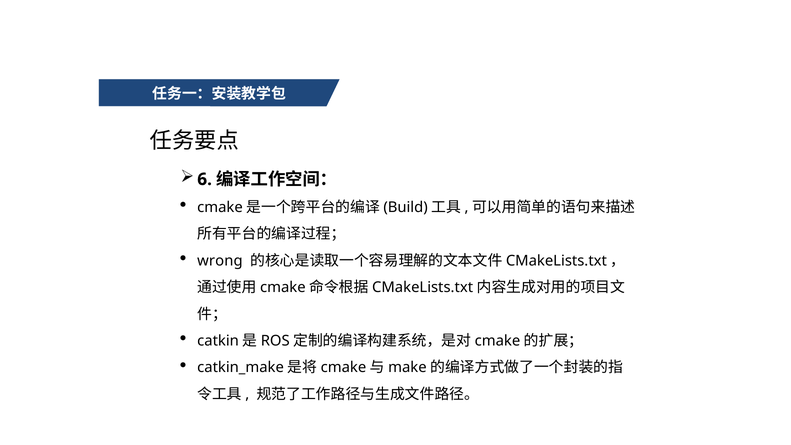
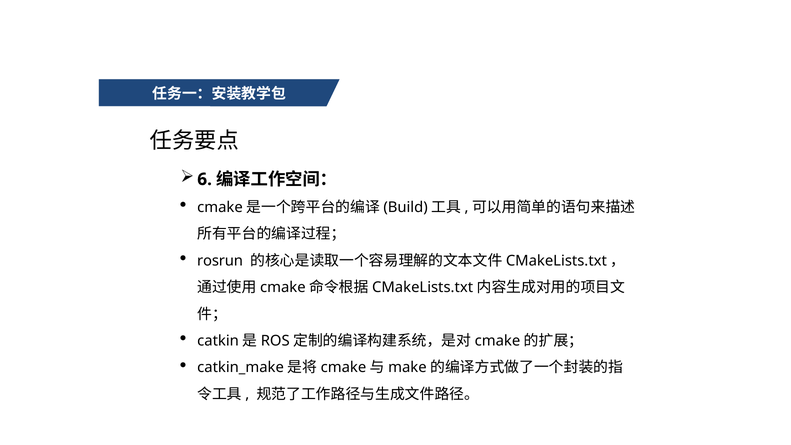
wrong: wrong -> rosrun (220, 261)
